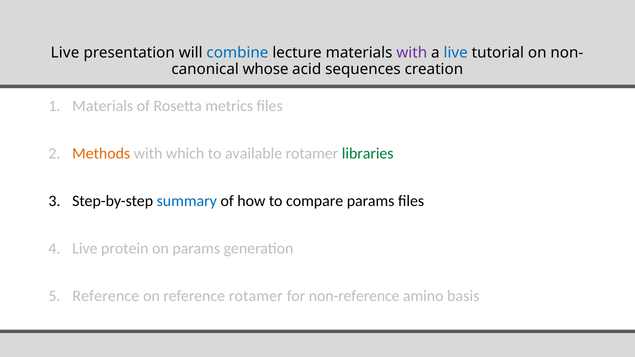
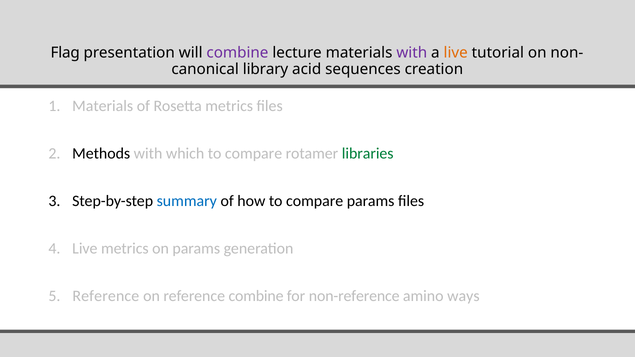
Live: Live -> Flag (65, 53)
combine colour: blue -> purple (237, 53)
live colour: blue -> orange (456, 53)
whose: whose -> library (266, 69)
Methods colour: orange -> black (101, 153)
which to available: available -> compare (254, 153)
Live protein: protein -> metrics (125, 248)
reference rotamer: rotamer -> combine (256, 296)
basis: basis -> ways (463, 296)
